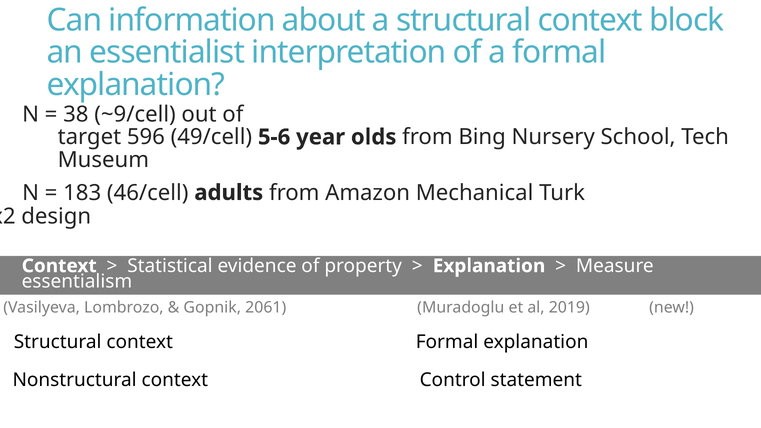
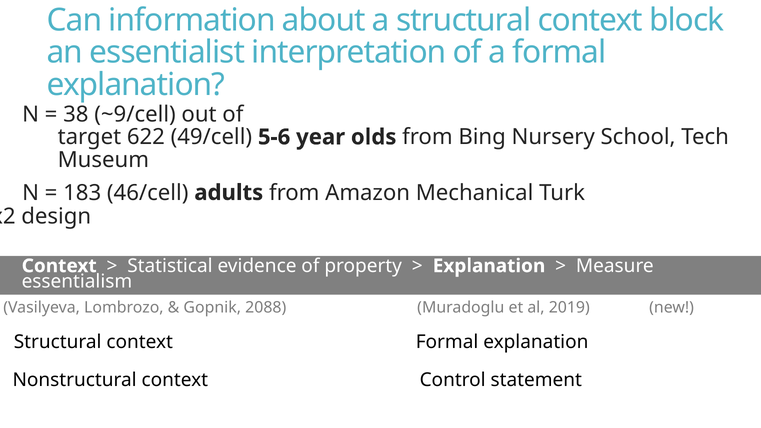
596: 596 -> 622 (146, 137)
2061: 2061 -> 2088 (266, 307)
